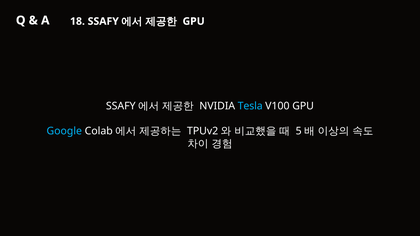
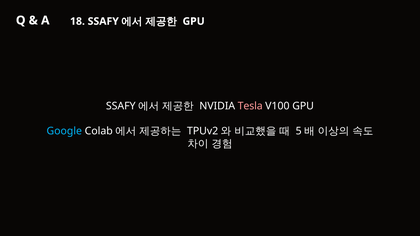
Tesla colour: light blue -> pink (250, 106)
